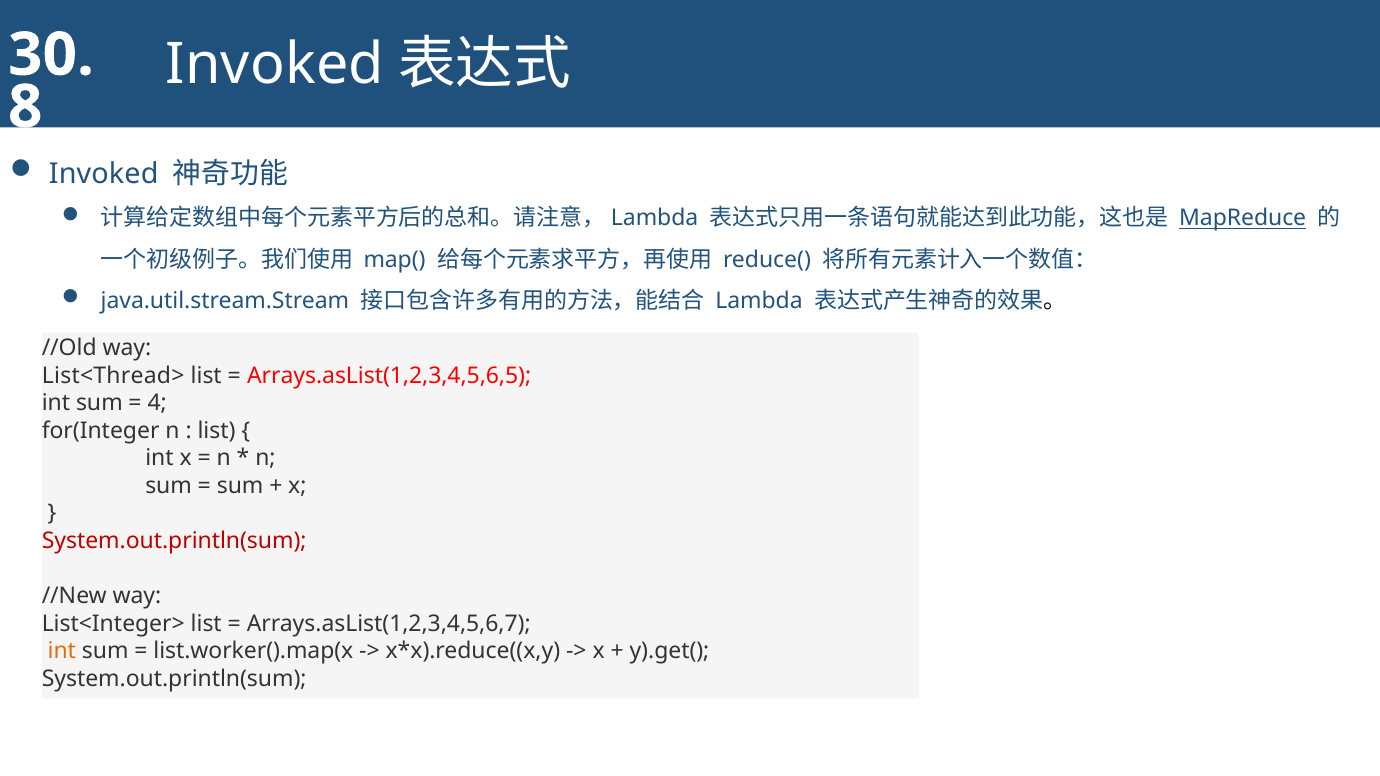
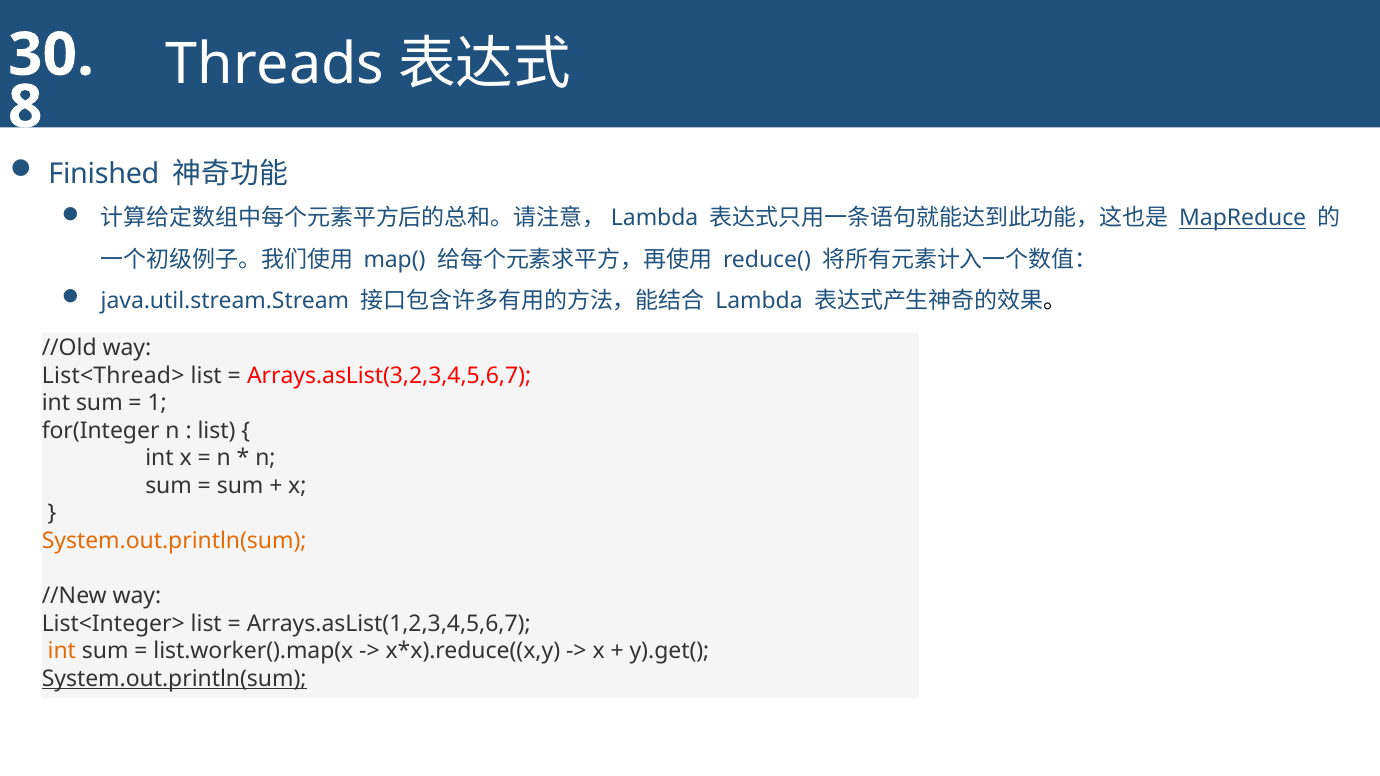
Invoked: Invoked -> Threads (275, 65)
Invoked: Invoked -> Finished (104, 174)
Arrays.asList(1,2,3,4,5,6,5: Arrays.asList(1,2,3,4,5,6,5 -> Arrays.asList(3,2,3,4,5,6,7 (389, 376)
4: 4 -> 1 (157, 403)
System.out.println(sum colour: red -> orange (174, 541)
System.out.println(sum underline: none -> present (174, 679)
